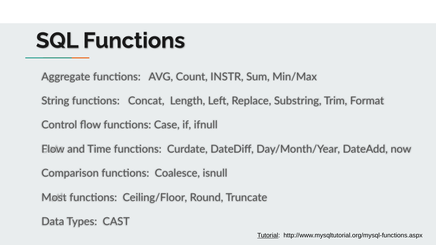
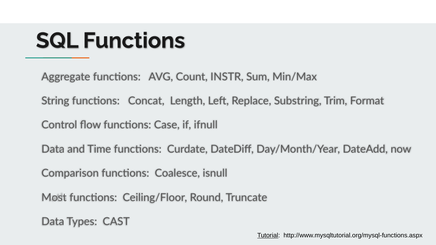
Flow: Flow -> Data (53, 149)
